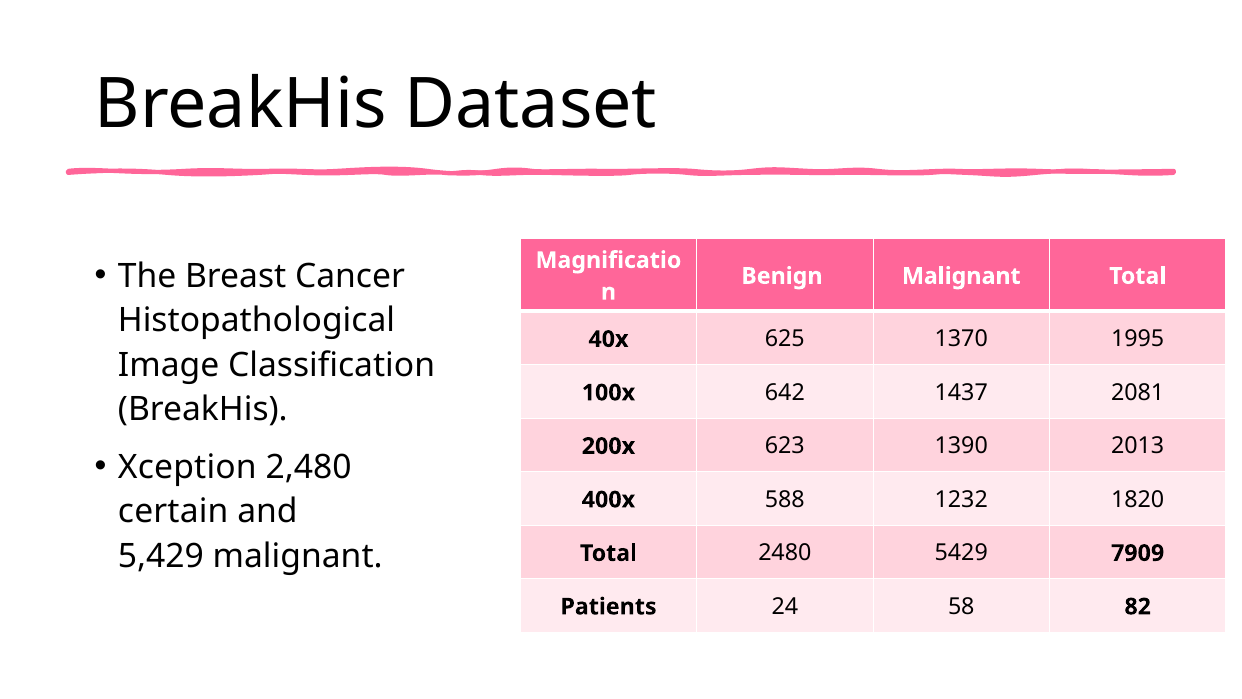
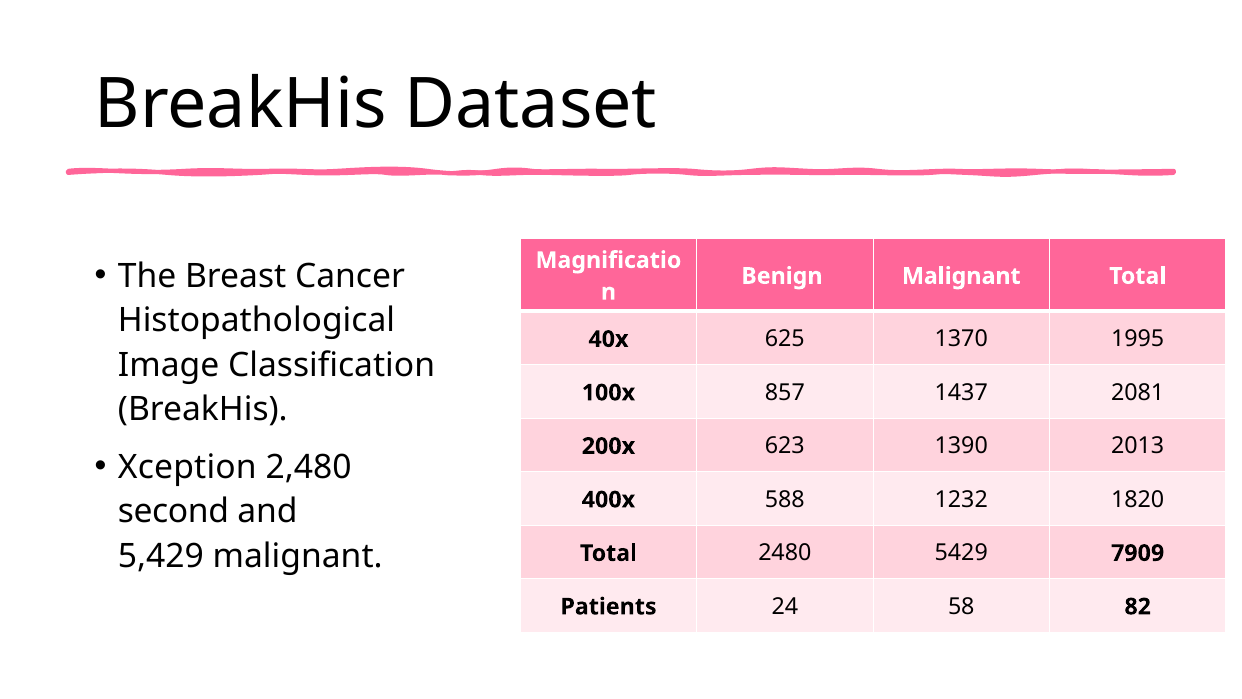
642: 642 -> 857 (785, 393)
certain: certain -> second (173, 511)
